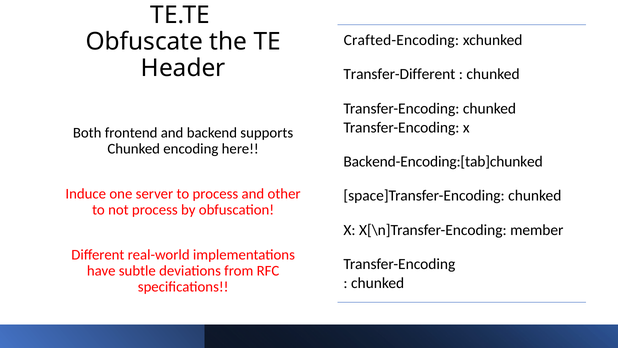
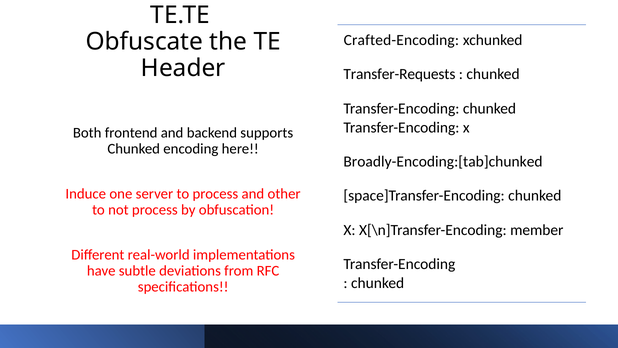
Transfer-Different: Transfer-Different -> Transfer-Requests (399, 74)
Backend-Encoding:[tab]chunked: Backend-Encoding:[tab]chunked -> Broadly-Encoding:[tab]chunked (443, 161)
